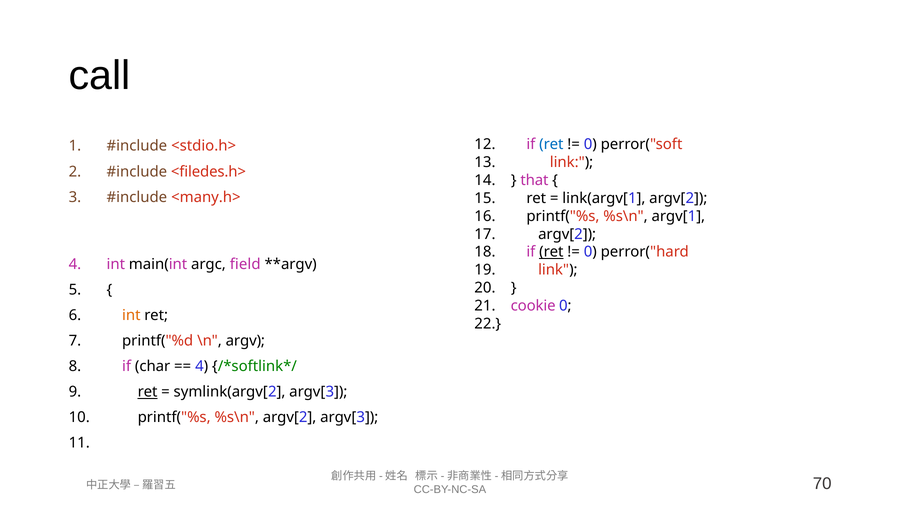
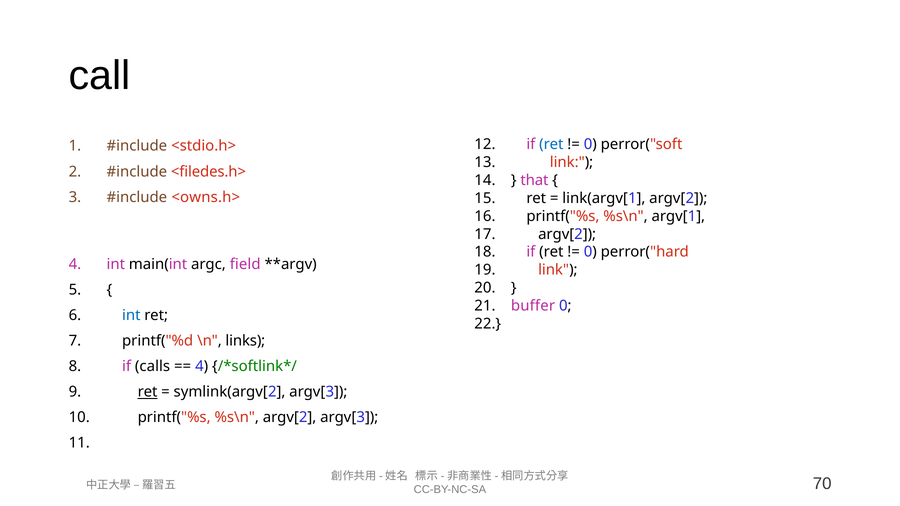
<many.h>: <many.h> -> <owns.h> (206, 197)
ret underline: present -> none (551, 252)
cookie: cookie -> buffer (533, 306)
int colour: orange -> blue (131, 315)
argv: argv -> links (245, 341)
char: char -> calls (153, 367)
